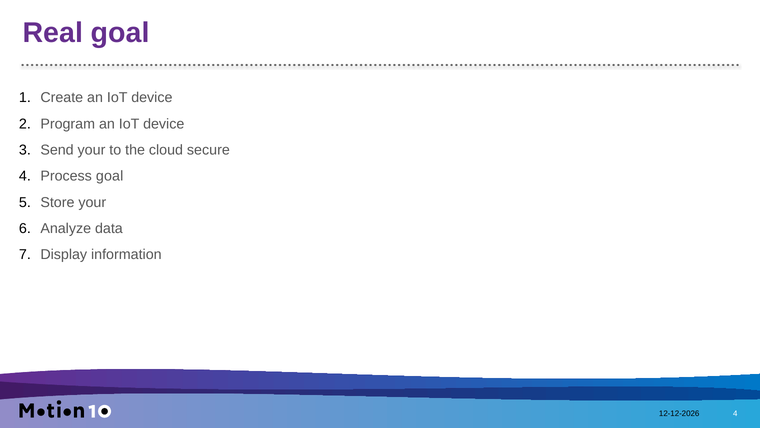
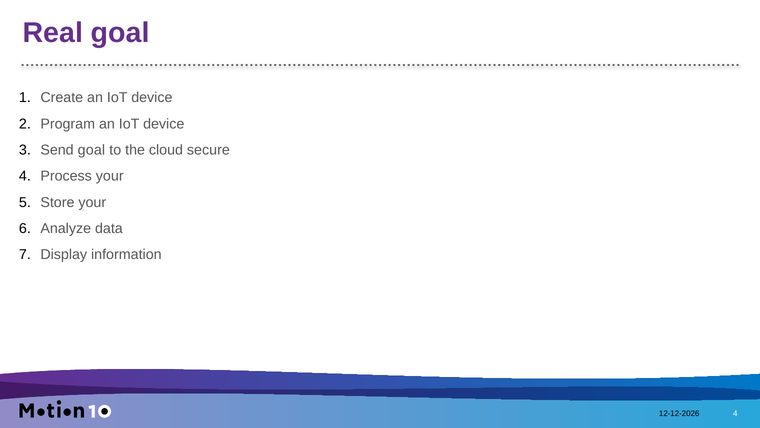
Send your: your -> goal (91, 150)
Process goal: goal -> your (110, 176)
